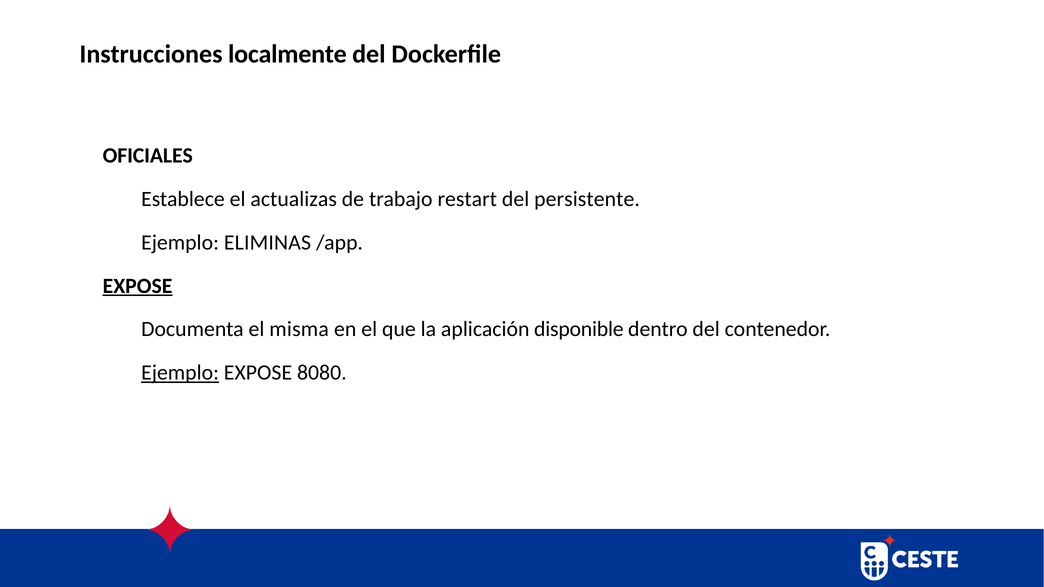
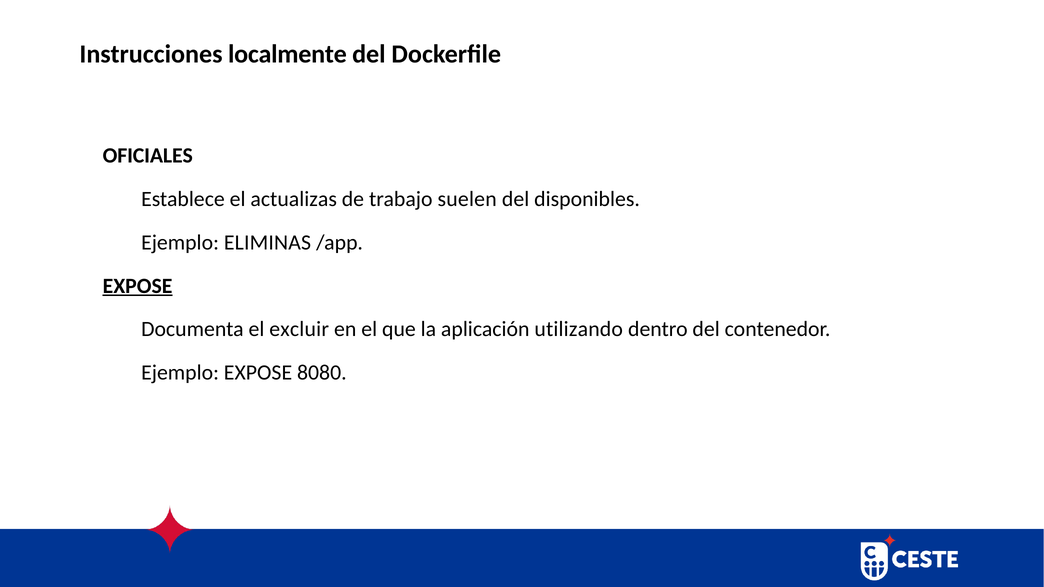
restart: restart -> suelen (467, 199)
persistente: persistente -> disponibles (587, 199)
misma: misma -> excluir (299, 329)
disponible: disponible -> utilizando (579, 329)
Ejemplo underline: present -> none (180, 373)
